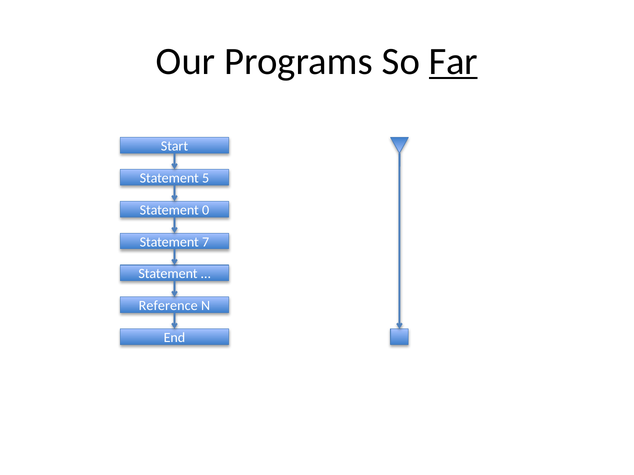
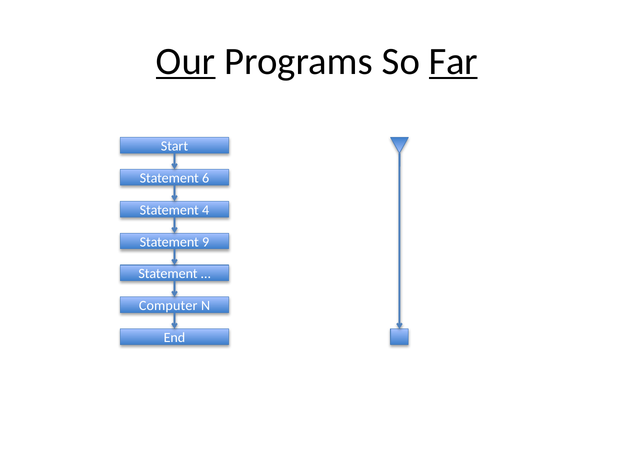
Our underline: none -> present (186, 61)
5: 5 -> 6 (206, 178)
0: 0 -> 4 (206, 210)
7: 7 -> 9 (206, 242)
Reference: Reference -> Computer (168, 306)
